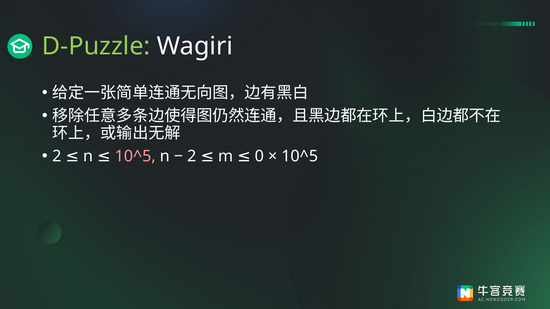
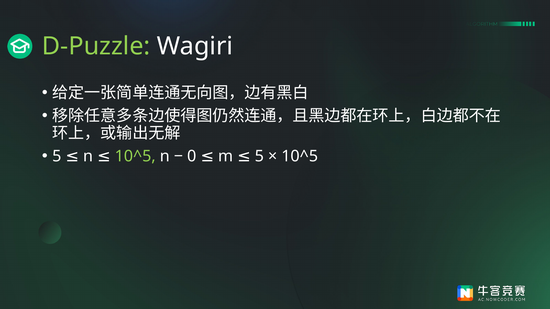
2: 2 -> 5 (57, 156)
10^5 colour: pink -> light green (135, 156)
2: 2 -> 0 (192, 156)
m 0: 0 -> 5 (259, 156)
